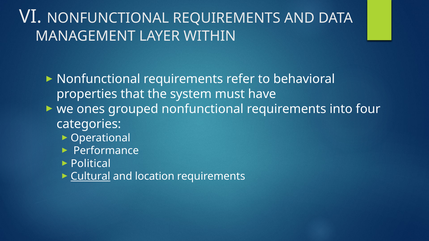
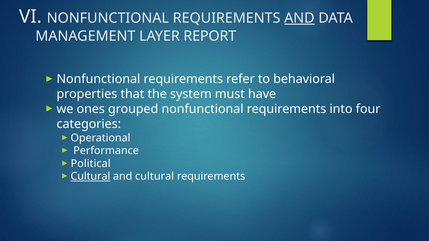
AND underline: none -> present (299, 18)
WITHIN: WITHIN -> REPORT (210, 36)
and location: location -> cultural (155, 177)
